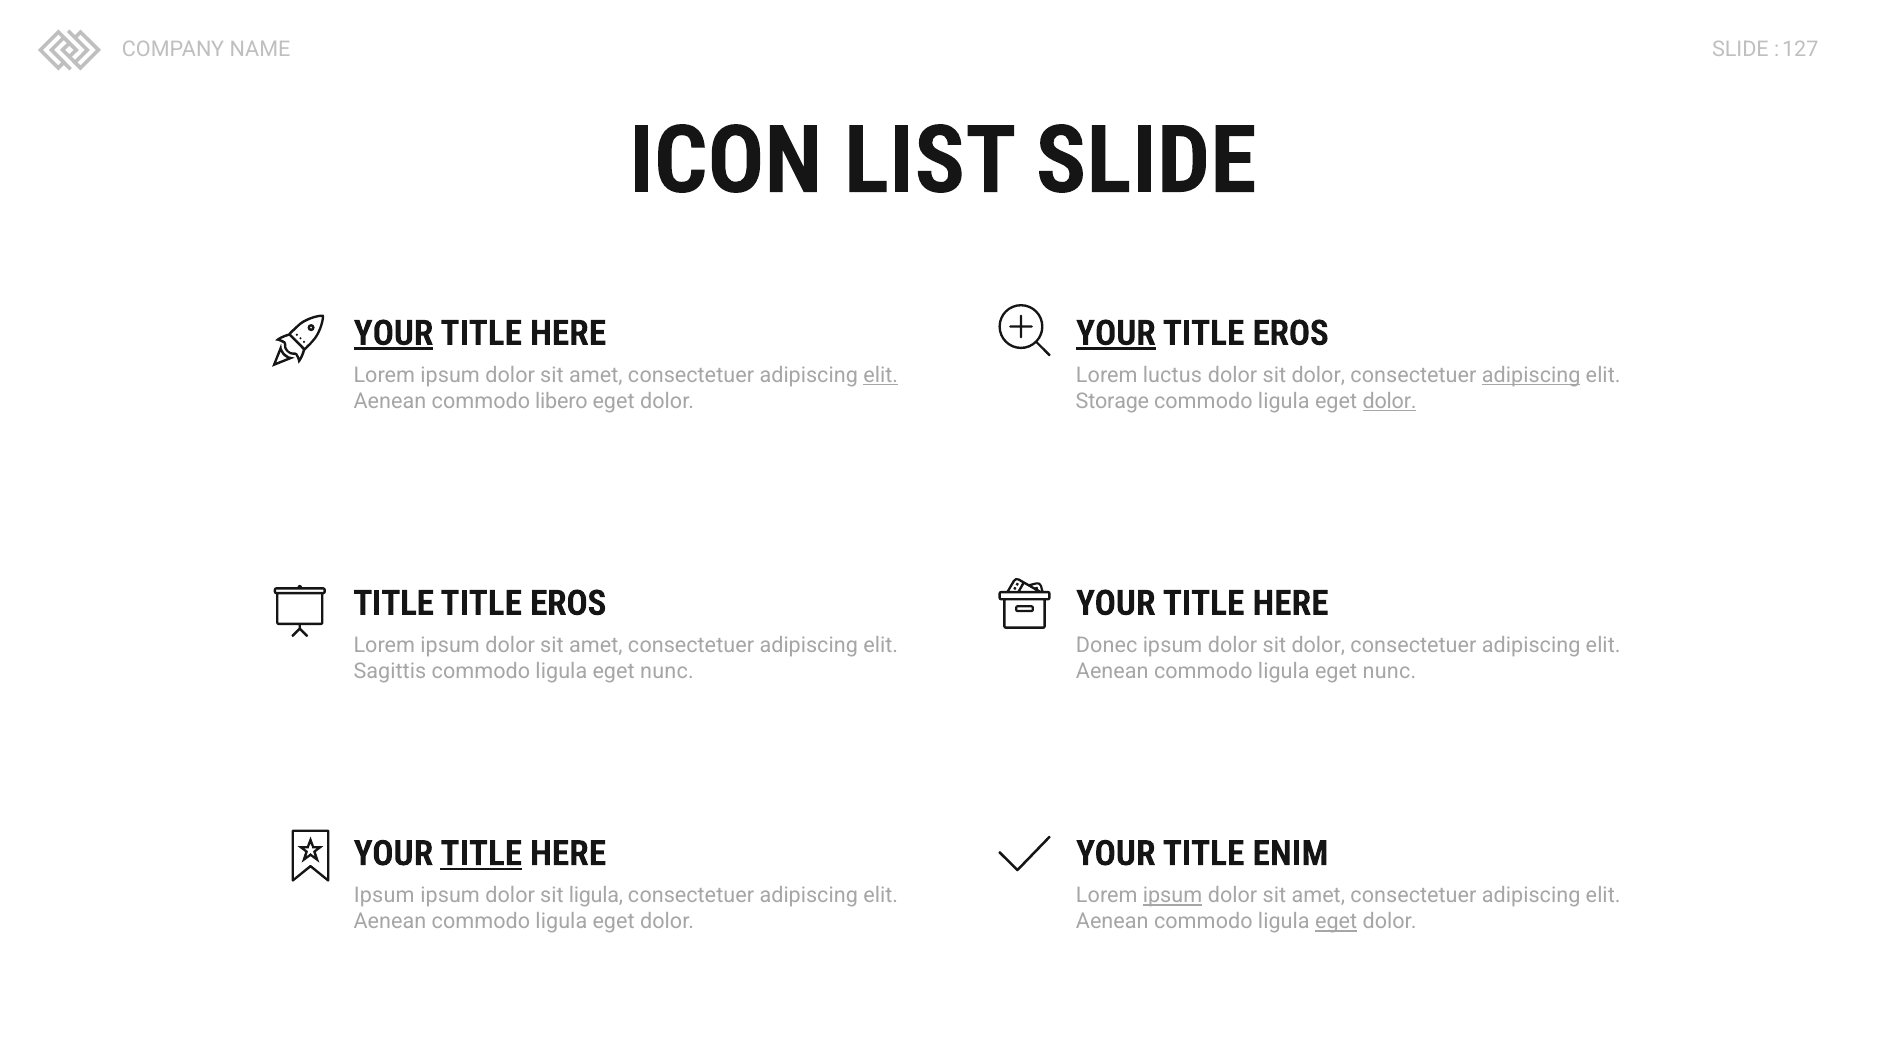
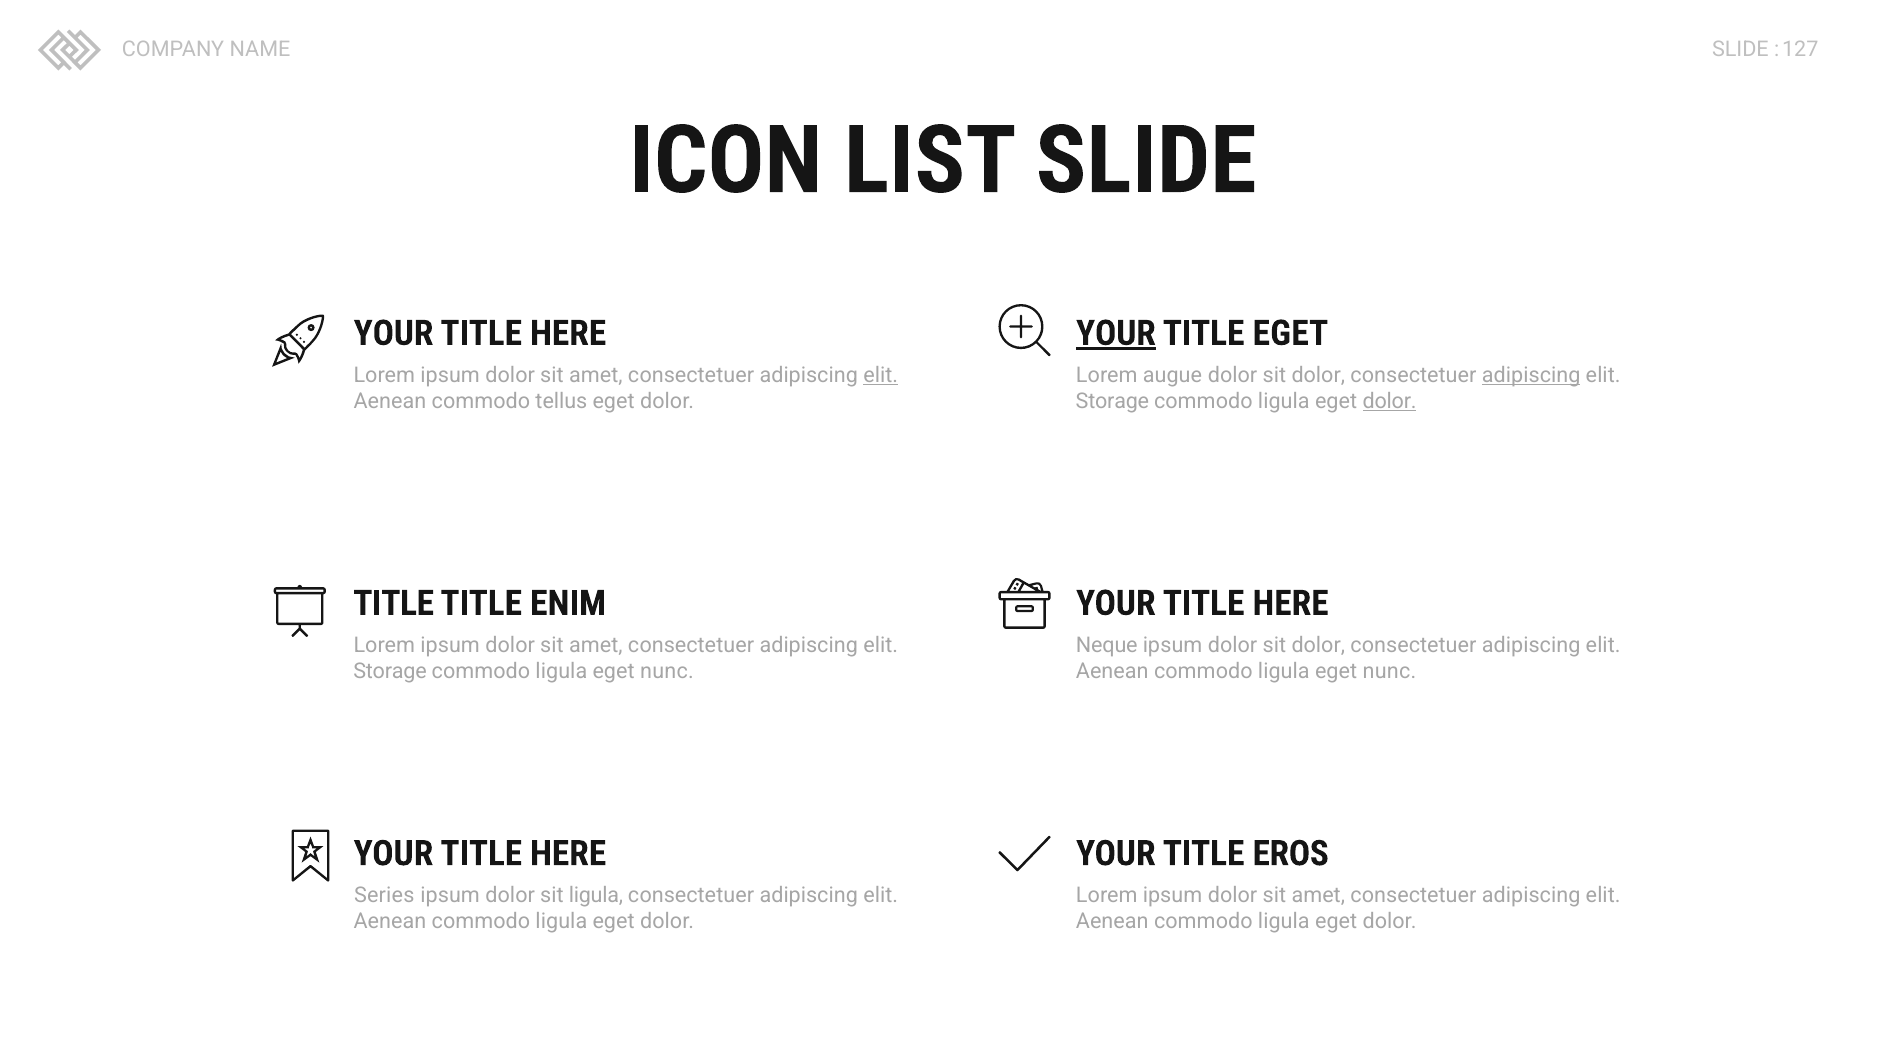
YOUR underline: present -> none (394, 333)
EROS: EROS -> EGET (1290, 333)
luctus: luctus -> augue (1172, 375)
libero: libero -> tellus (561, 401)
EROS: EROS -> ENIM (568, 603)
Donec: Donec -> Neque (1107, 645)
Sagittis: Sagittis -> Storage (390, 671)
TITLE underline: present -> none (481, 853)
ENIM: ENIM -> EROS (1291, 853)
Ipsum: Ipsum -> Series (384, 895)
ipsum underline: present -> none (1173, 895)
eget underline: present -> none (1336, 921)
